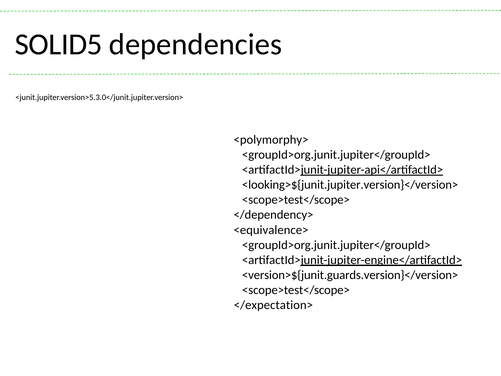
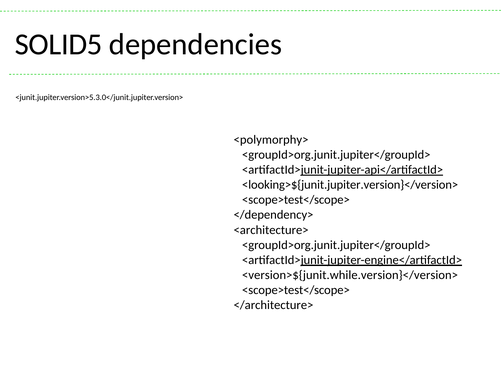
<equivalence>: <equivalence> -> <architecture> (271, 230)
<version>${junit.guards.version}</version>: <version>${junit.guards.version}</version> -> <version>${junit.while.version}</version> (350, 275)
</expectation>: </expectation> -> </architecture> (273, 305)
